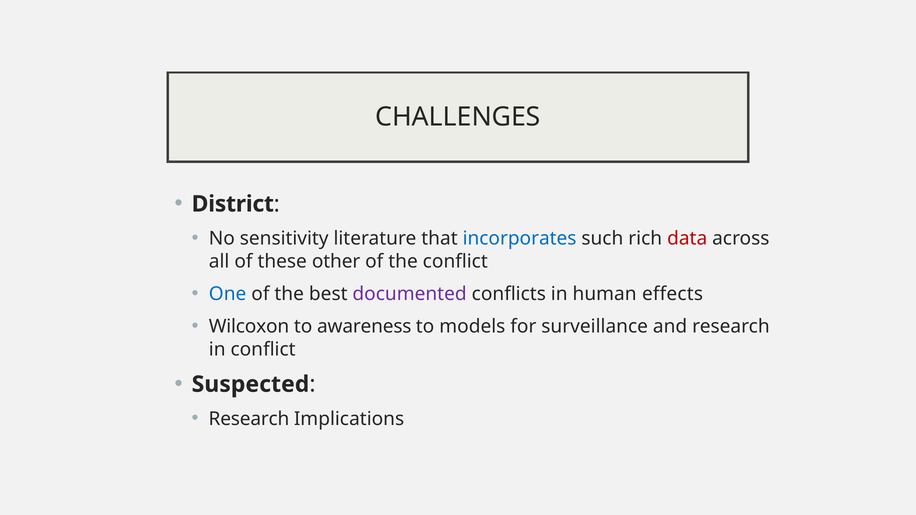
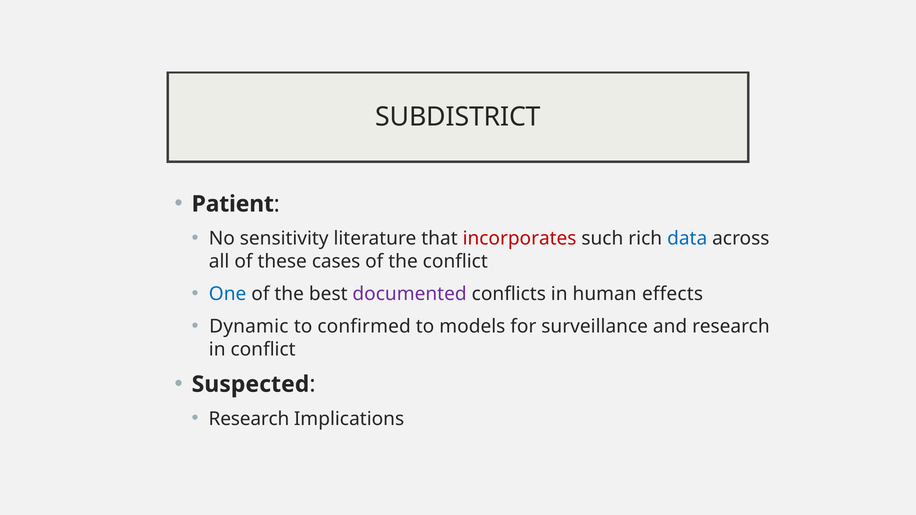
CHALLENGES: CHALLENGES -> SUBDISTRICT (458, 117)
District: District -> Patient (233, 204)
incorporates colour: blue -> red (520, 239)
data colour: red -> blue (687, 239)
other: other -> cases (336, 262)
Wilcoxon: Wilcoxon -> Dynamic (249, 326)
awareness: awareness -> confirmed (364, 326)
